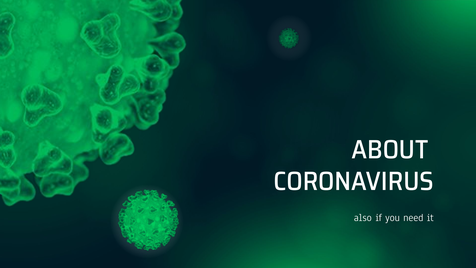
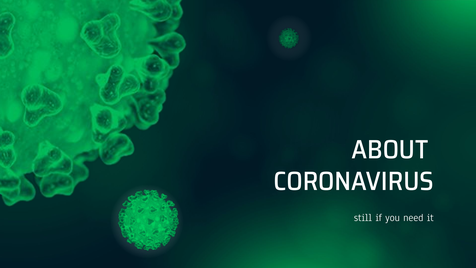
also: also -> still (363, 217)
